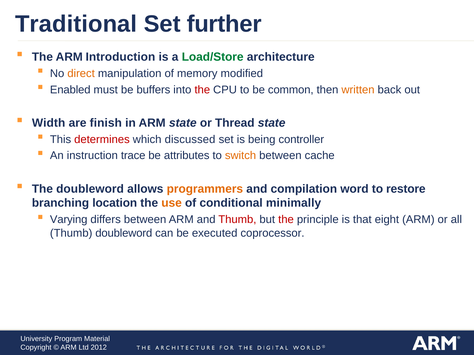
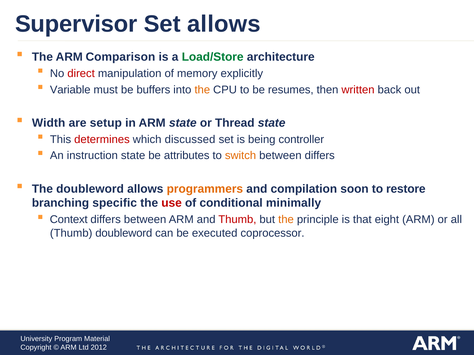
Traditional: Traditional -> Supervisor (76, 24)
Set further: further -> allows (224, 24)
Introduction: Introduction -> Comparison (120, 57)
direct colour: orange -> red (81, 74)
modified: modified -> explicitly (242, 74)
Enabled: Enabled -> Variable (70, 90)
the colour: red -> orange (202, 90)
common: common -> resumes (291, 90)
written colour: orange -> red (358, 90)
finish: finish -> setup (106, 123)
instruction trace: trace -> state (133, 156)
between cache: cache -> differs (320, 156)
word: word -> soon (354, 189)
location: location -> specific (115, 203)
use colour: orange -> red (172, 203)
Varying: Varying -> Context (69, 220)
the colour: red -> orange (286, 220)
